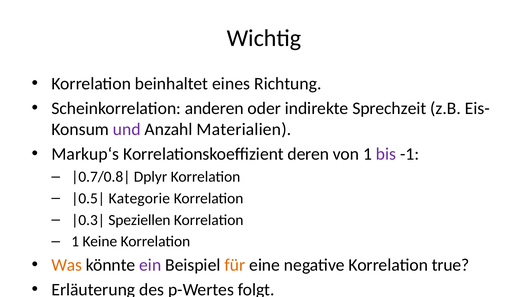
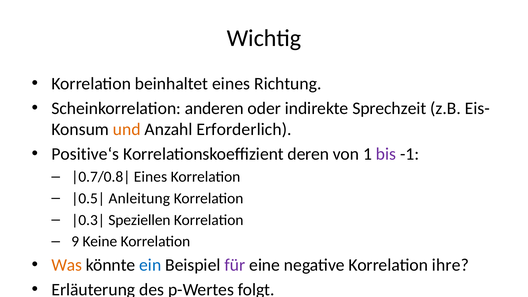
und colour: purple -> orange (127, 129)
Materialien: Materialien -> Erforderlich (244, 129)
Markup‘s: Markup‘s -> Positive‘s (85, 154)
Dplyr: Dplyr -> Eines (150, 177)
Kategorie: Kategorie -> Anleitung (139, 198)
1: 1 -> 9 (75, 242)
ein colour: purple -> blue (150, 265)
für colour: orange -> purple (235, 265)
true: true -> ihre (450, 265)
